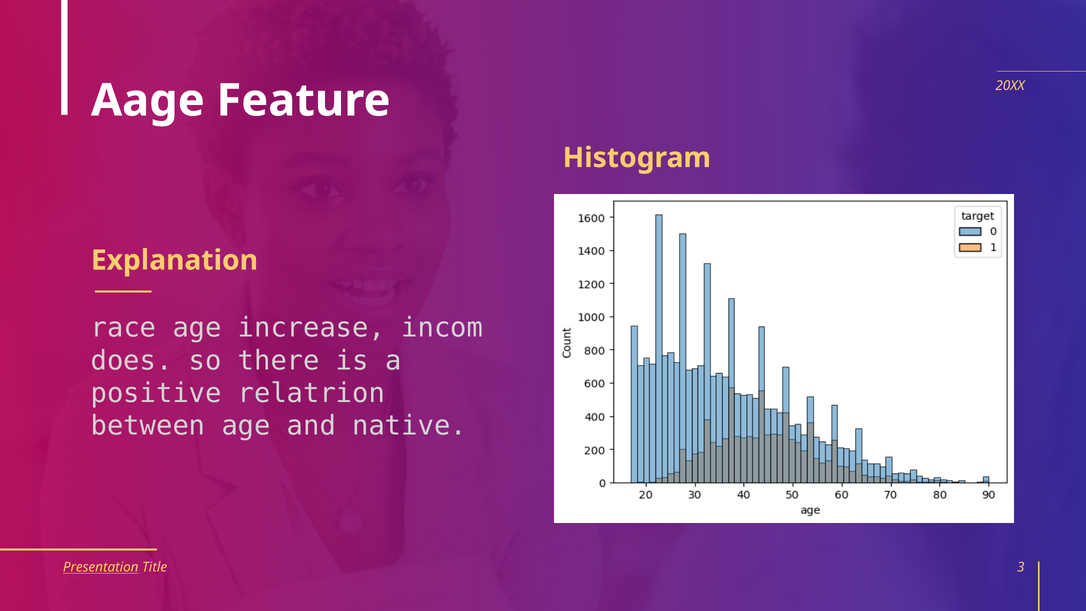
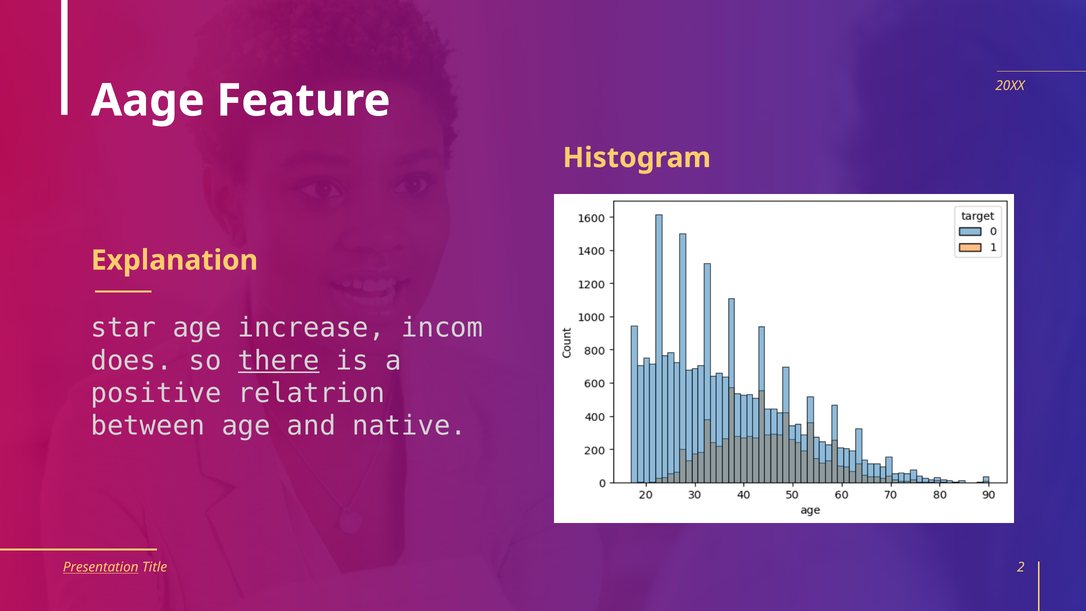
race: race -> star (124, 328)
there underline: none -> present (279, 360)
3: 3 -> 2 (1021, 567)
